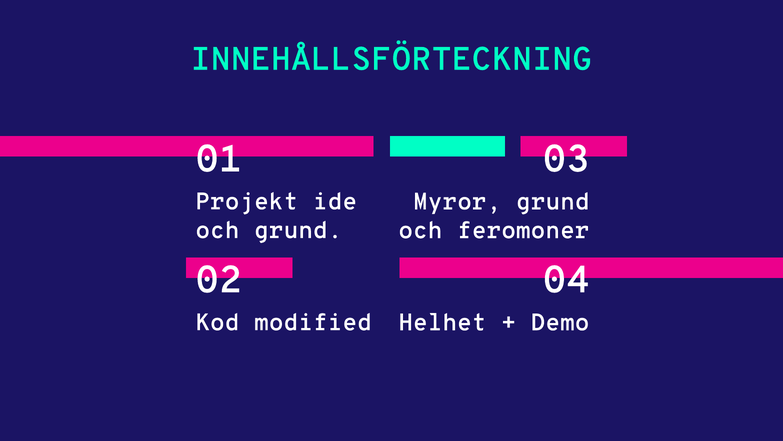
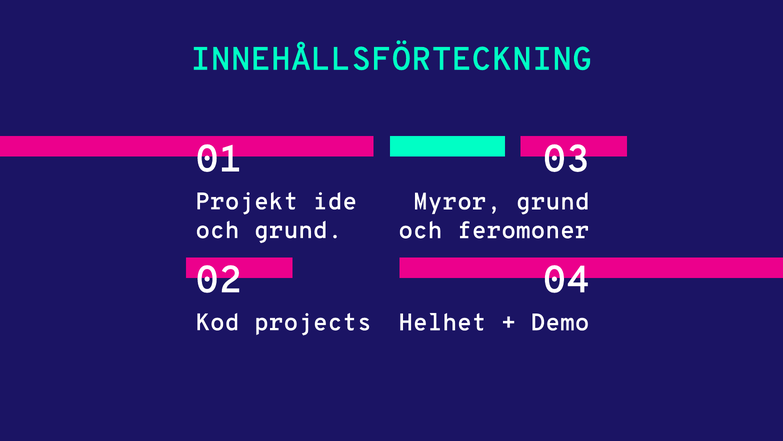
modified: modified -> projects (313, 322)
